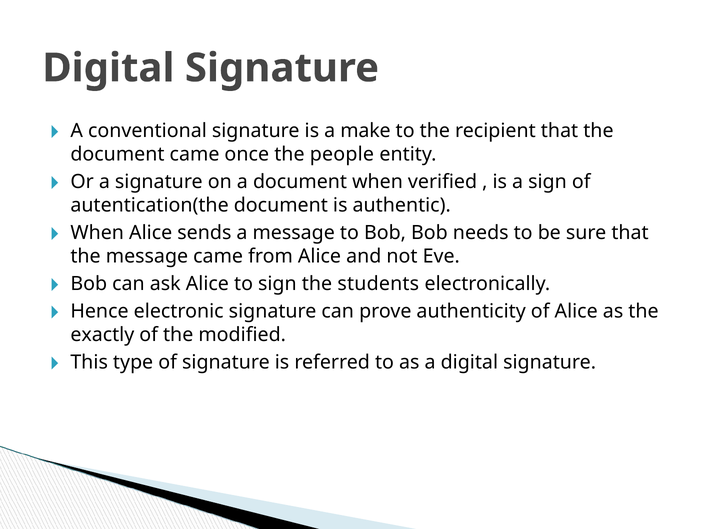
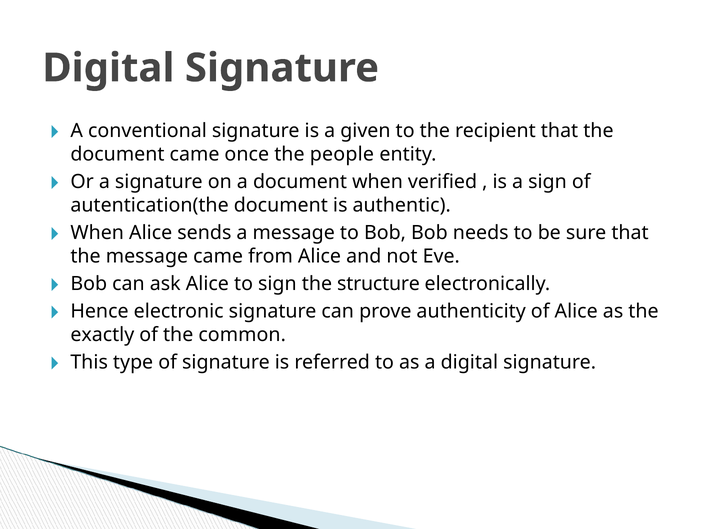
make: make -> given (365, 131)
students: students -> structure (379, 284)
modified: modified -> common (242, 335)
